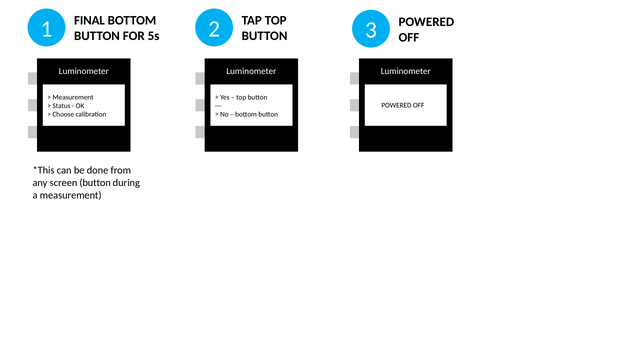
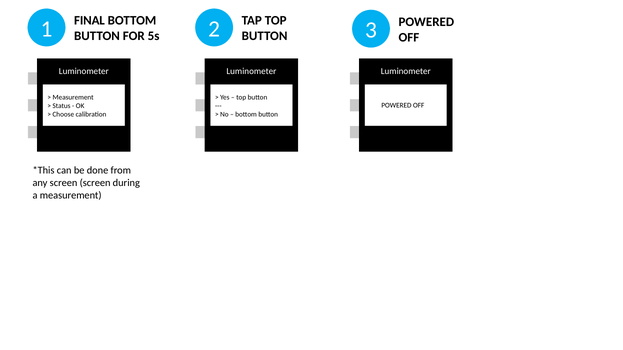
screen button: button -> screen (95, 183)
